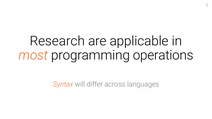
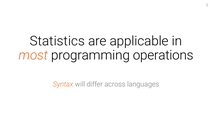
Research: Research -> Statistics (57, 41)
